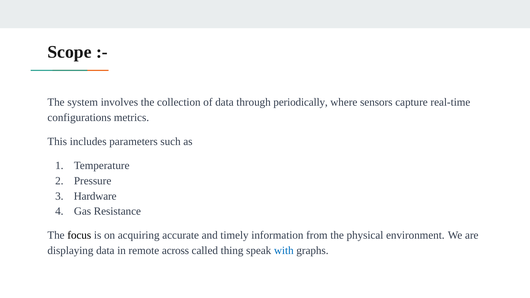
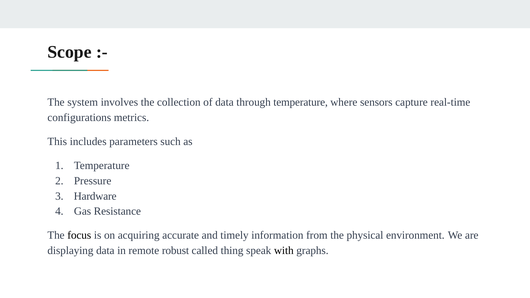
through periodically: periodically -> temperature (301, 102)
across: across -> robust (176, 251)
with colour: blue -> black (284, 251)
